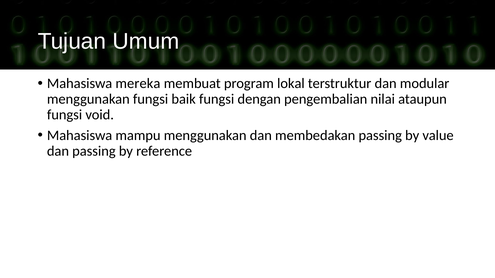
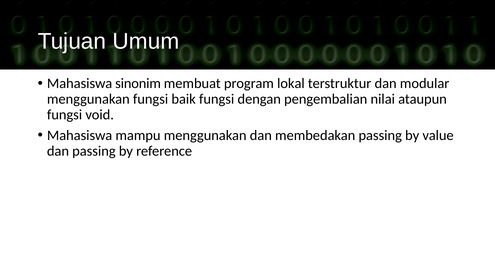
mereka: mereka -> sinonim (138, 84)
